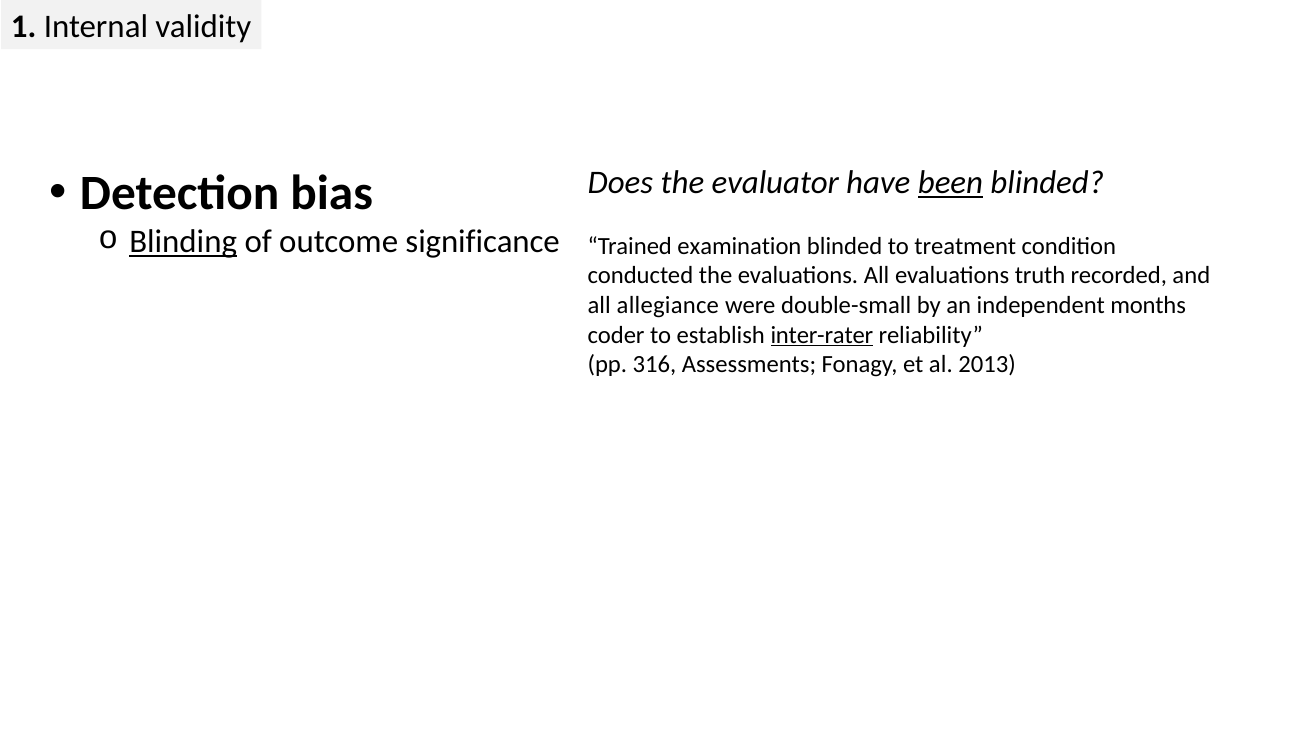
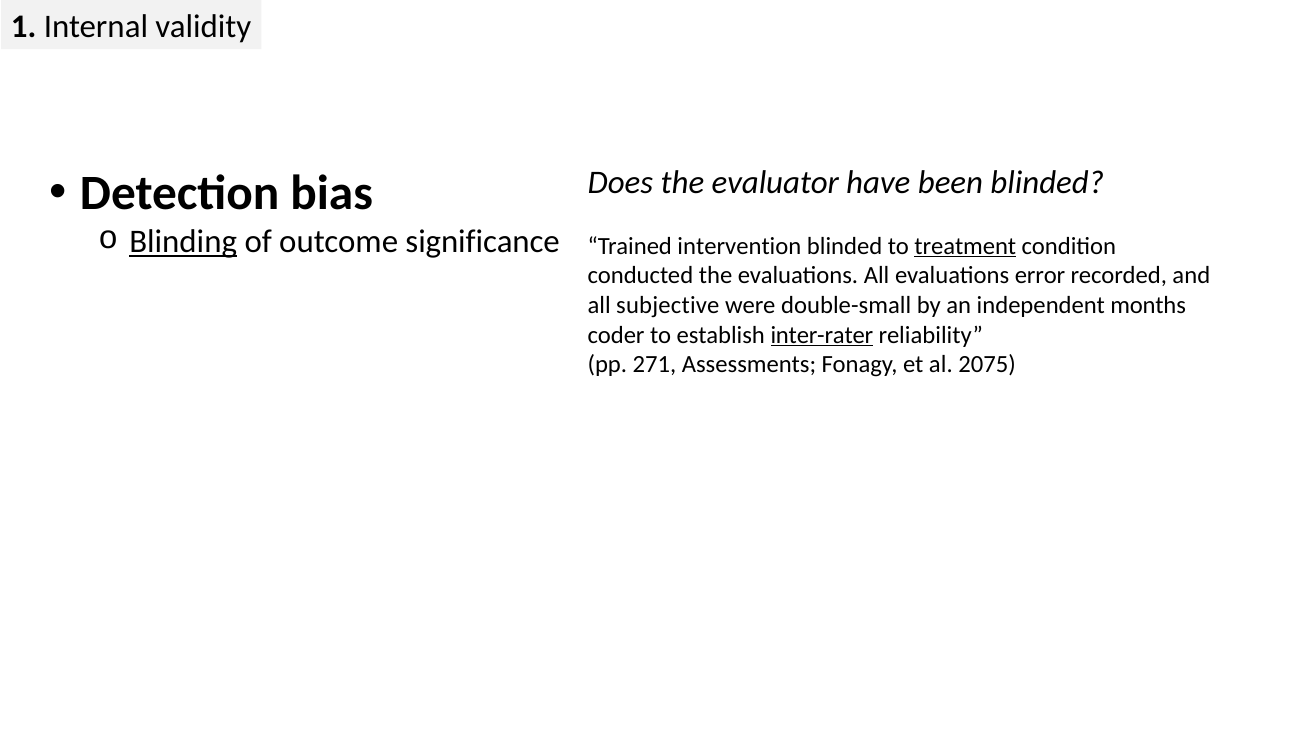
been underline: present -> none (950, 183)
examination: examination -> intervention (739, 246)
treatment underline: none -> present (965, 246)
truth: truth -> error (1040, 276)
allegiance: allegiance -> subjective (668, 305)
316: 316 -> 271 (654, 365)
2013: 2013 -> 2075 (987, 365)
